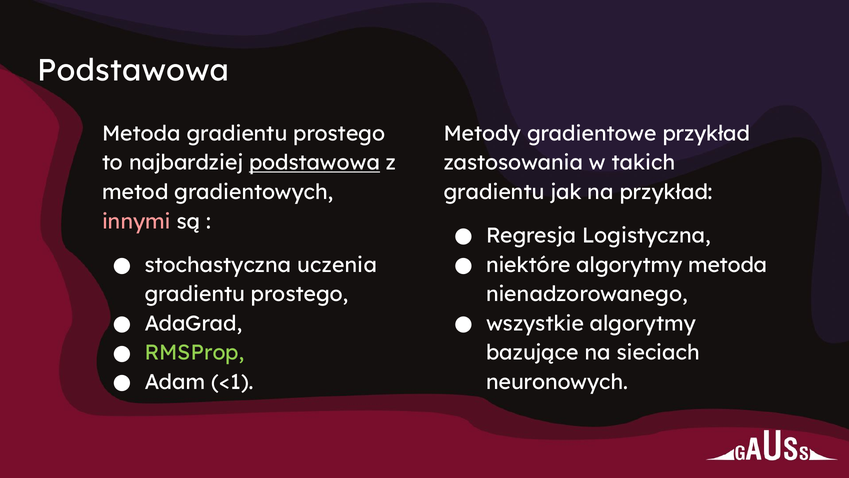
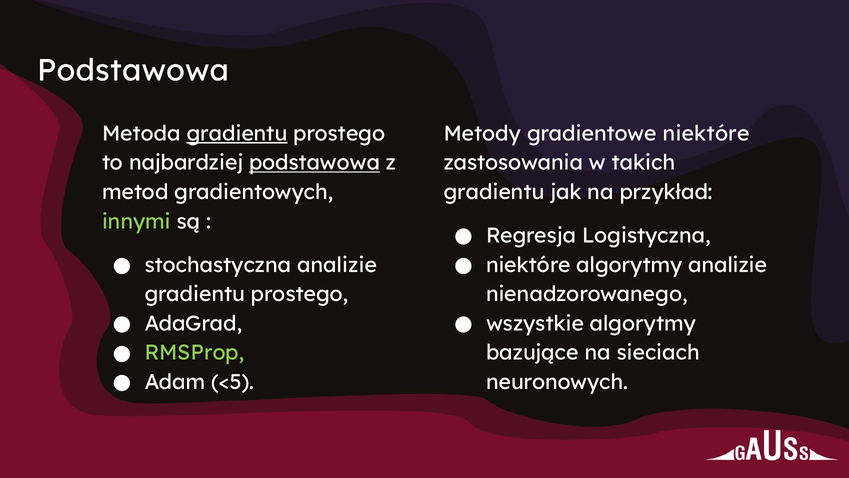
gradientu underline: none -> present (237, 134)
gradientowe przykład: przykład -> niektóre (706, 134)
innymi colour: pink -> light green (136, 221)
stochastyczna uczenia: uczenia -> analizie (337, 265)
algorytmy metoda: metoda -> analizie (728, 265)
<1: <1 -> <5 (233, 382)
